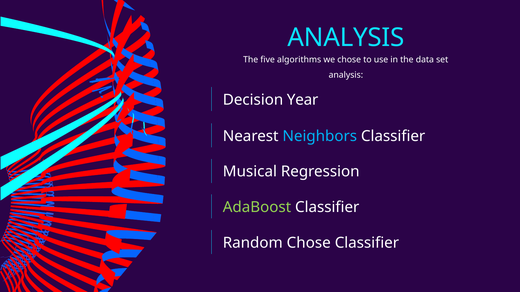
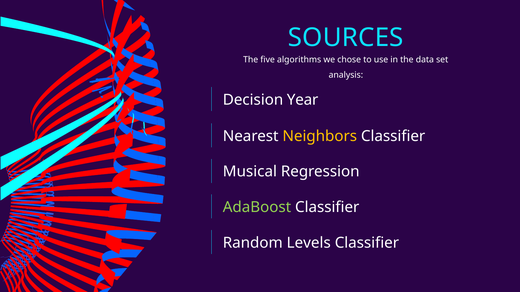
ANALYSIS: ANALYSIS -> SOURCES (346, 38)
Neighbors colour: light blue -> yellow (320, 136)
Random Chose: Chose -> Levels (309, 243)
